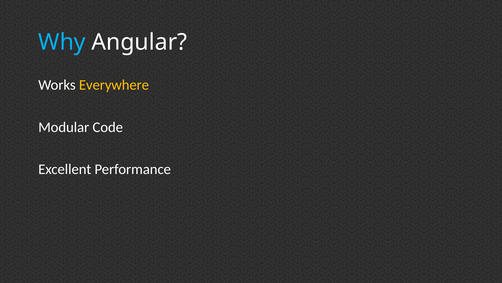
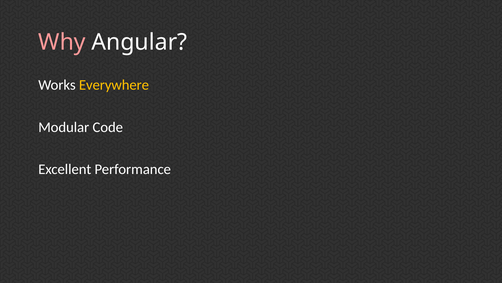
Why colour: light blue -> pink (62, 42)
